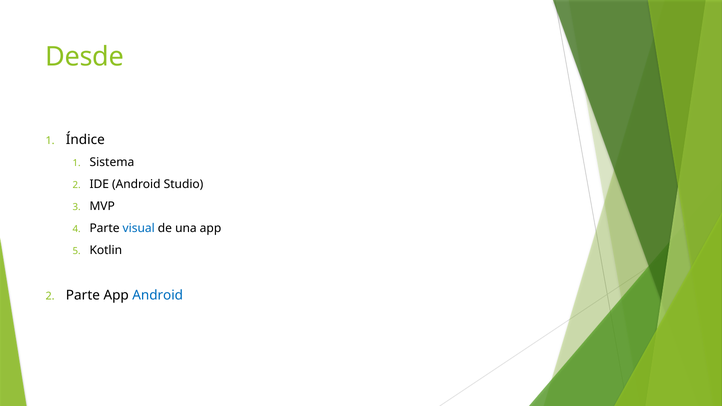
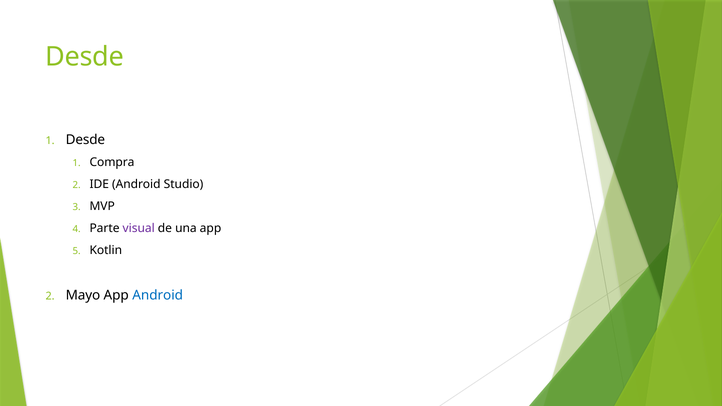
Índice: Índice -> Desde (85, 140)
Sistema: Sistema -> Compra (112, 162)
visual colour: blue -> purple (139, 228)
Parte: Parte -> Mayo (83, 295)
